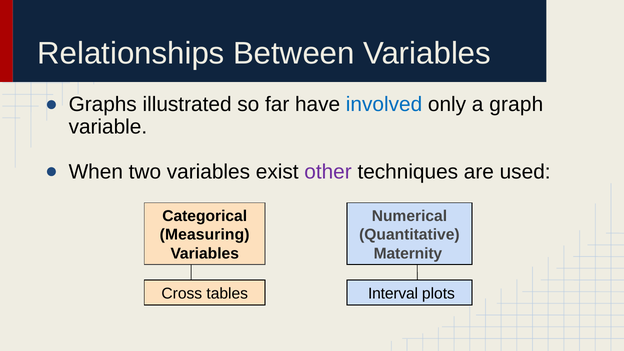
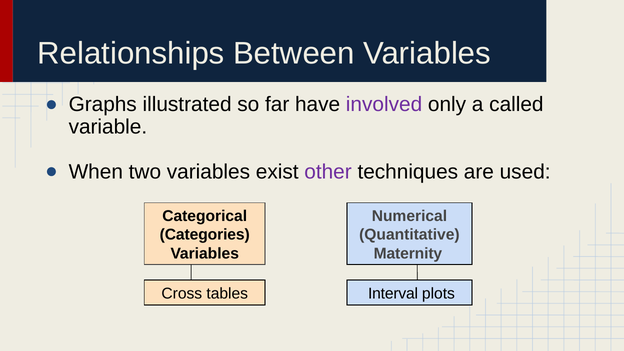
involved colour: blue -> purple (384, 105)
graph: graph -> called (516, 105)
Measuring: Measuring -> Categories (205, 235)
